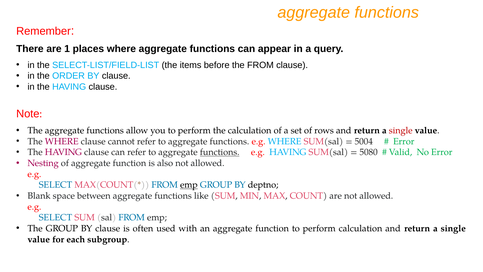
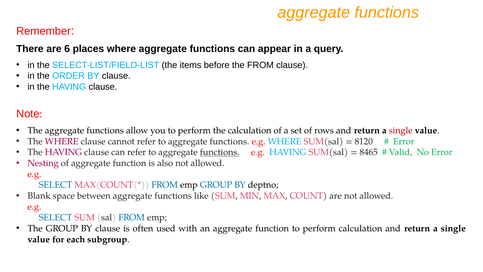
1: 1 -> 6 (67, 49)
5004: 5004 -> 8120 (364, 141)
5080: 5080 -> 8465 (369, 152)
emp underline: present -> none (189, 185)
